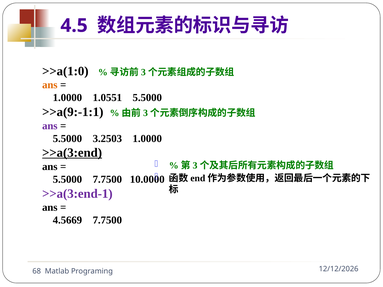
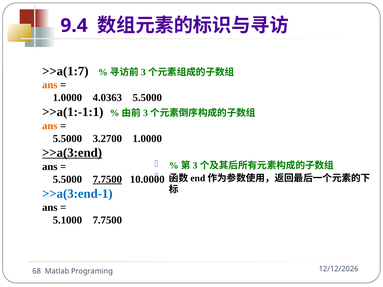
4.5: 4.5 -> 9.4 (74, 26)
>>a(1:0: >>a(1:0 -> >>a(1:7 (65, 71)
1.0551: 1.0551 -> 4.0363 (107, 98)
>>a(9:-1:1: >>a(9:-1:1 -> >>a(1:-1:1 (73, 112)
ans colour: purple -> orange (50, 126)
3.2503: 3.2503 -> 3.2700 (107, 139)
7.7500 underline: none -> present (107, 180)
>>a(3:end-1 colour: purple -> blue (77, 194)
4.5669: 4.5669 -> 5.1000 (67, 220)
